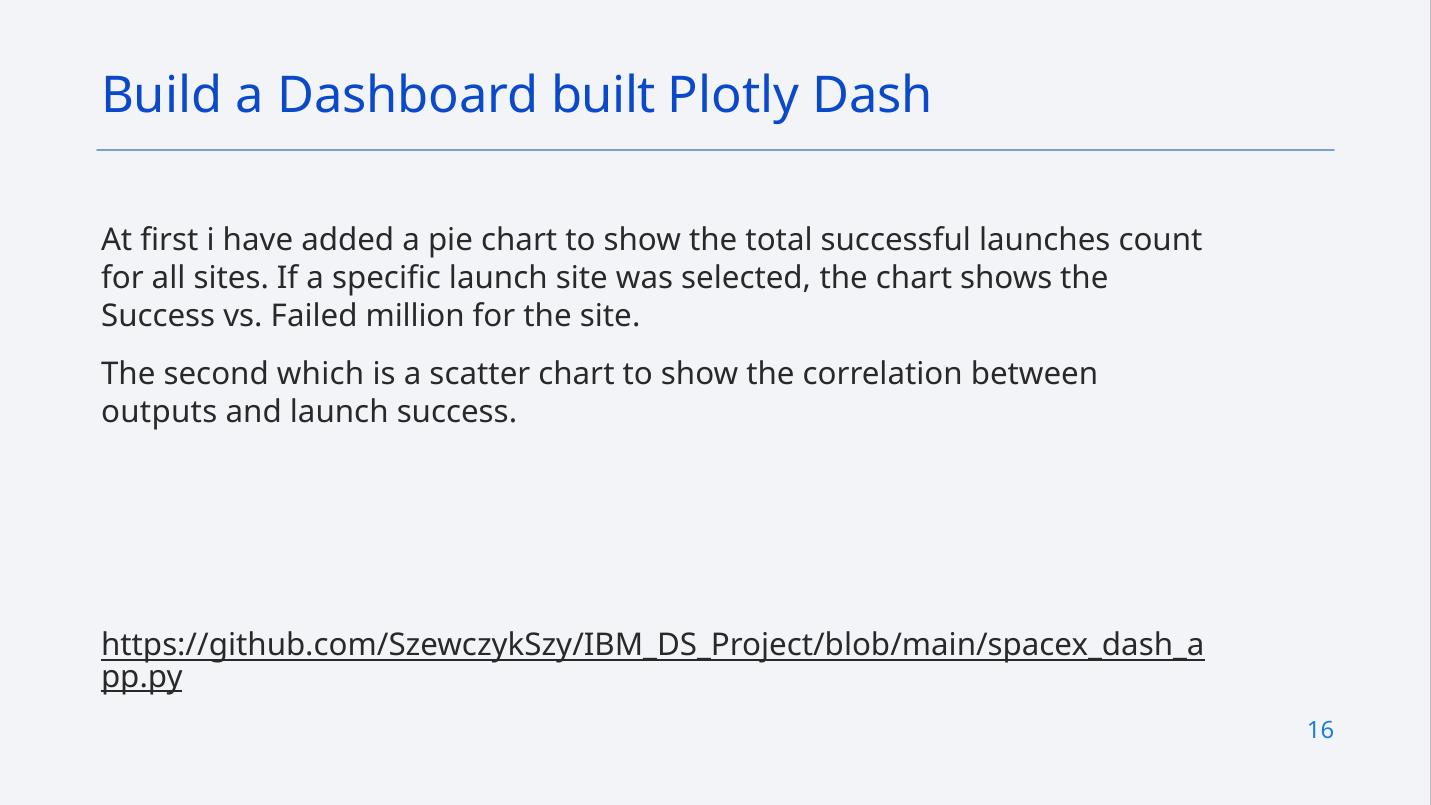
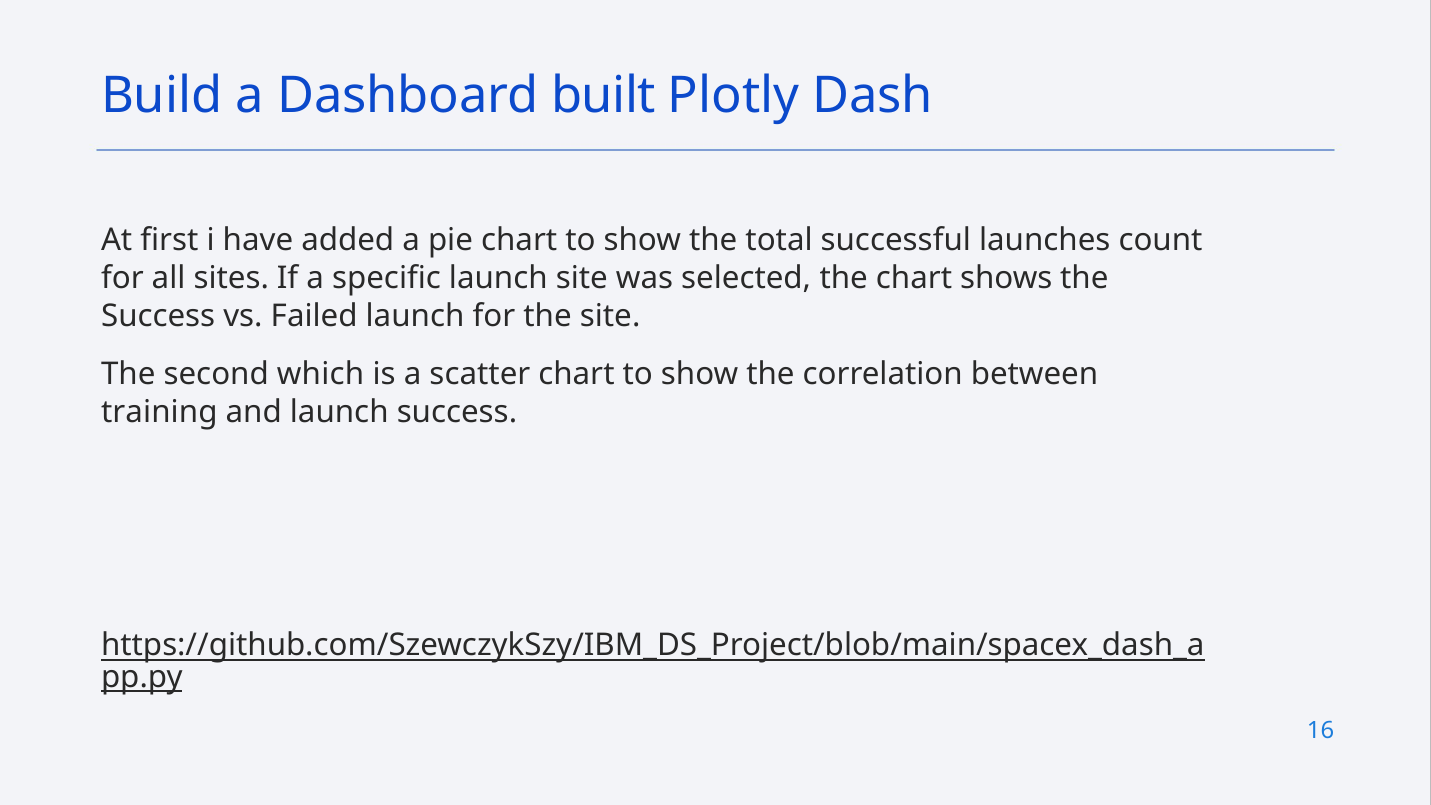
Failed million: million -> launch (415, 316)
outputs: outputs -> training (159, 412)
